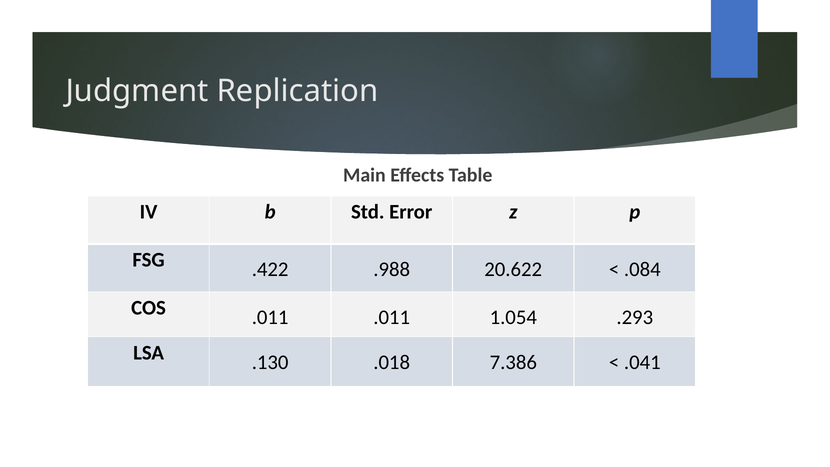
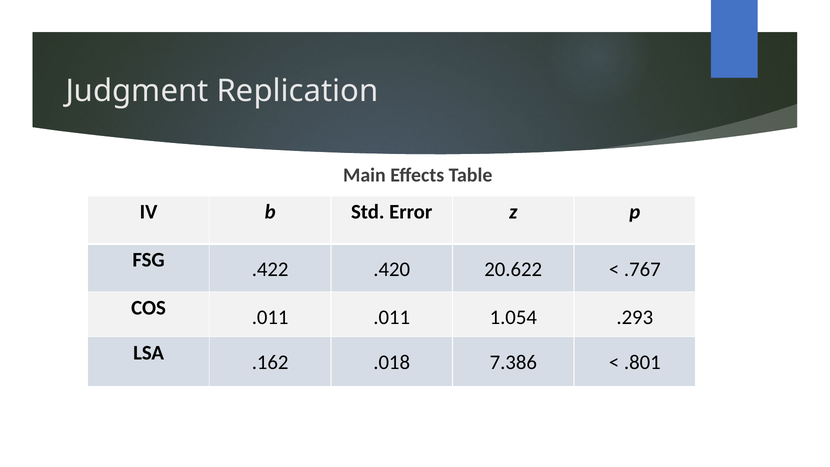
.988: .988 -> .420 (392, 269)
.084: .084 -> .767 (642, 269)
.130: .130 -> .162 (270, 362)
.041: .041 -> .801 (642, 362)
